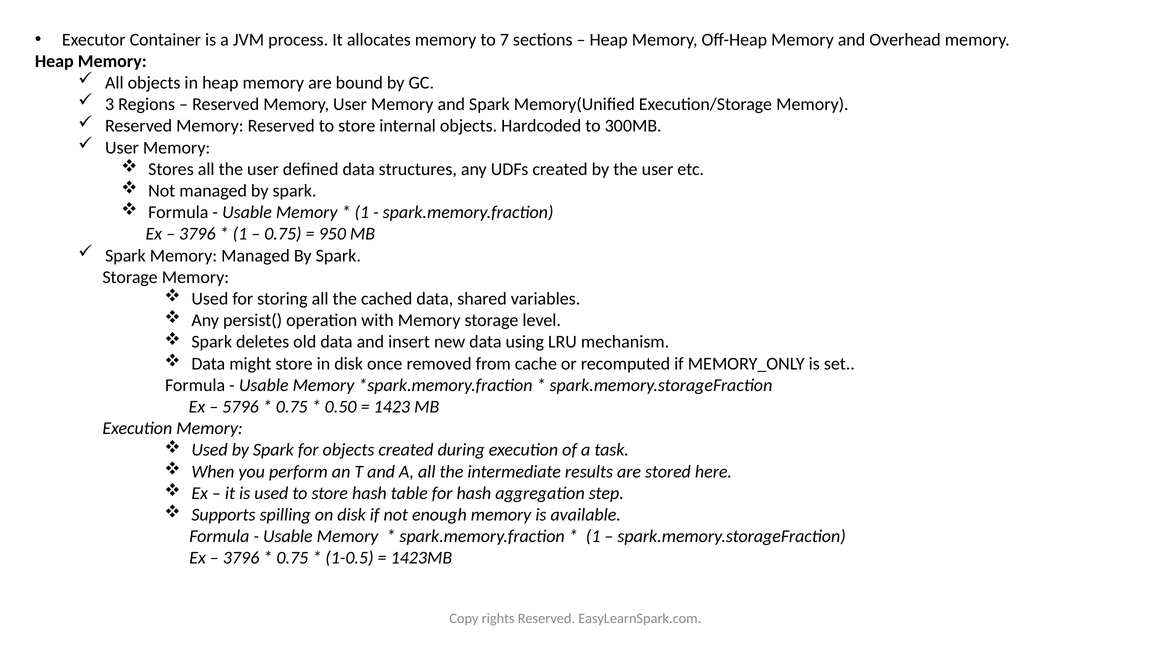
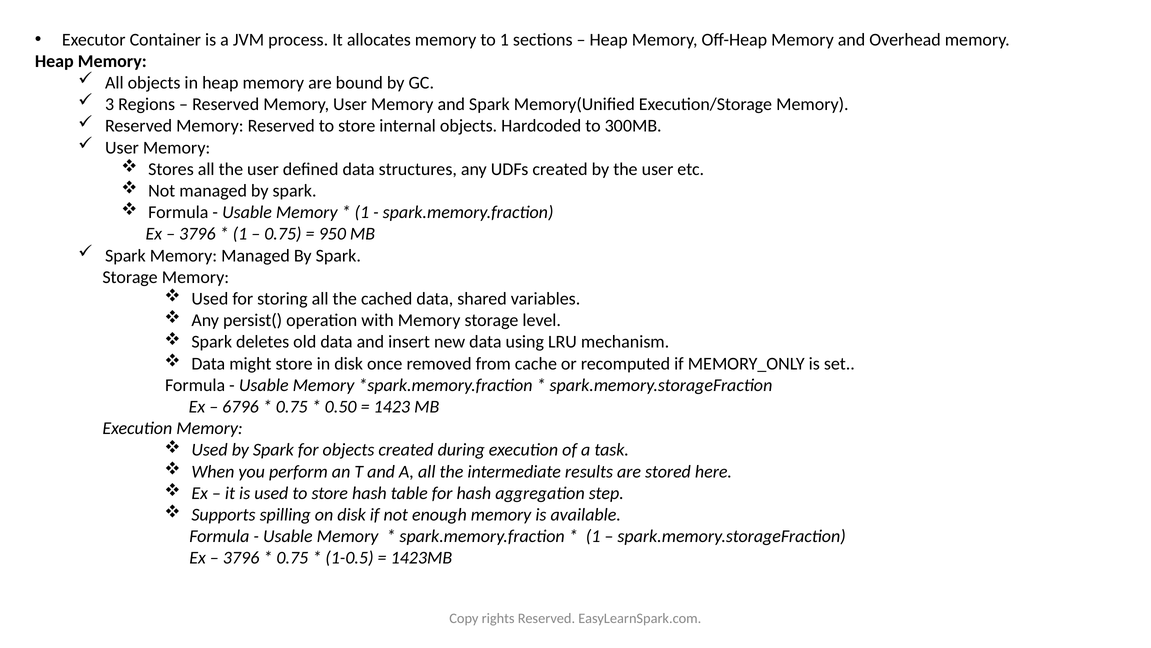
to 7: 7 -> 1 (504, 40)
5796: 5796 -> 6796 (240, 406)
